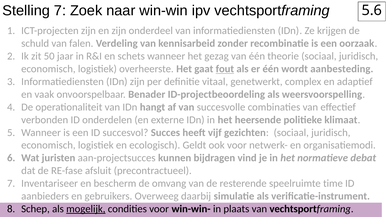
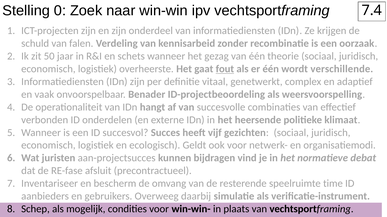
Stelling 7: 7 -> 0 (60, 11)
5.6: 5.6 -> 7.4 (372, 10)
aanbesteding: aanbesteding -> verschillende (342, 69)
mogelijk underline: present -> none (86, 210)
